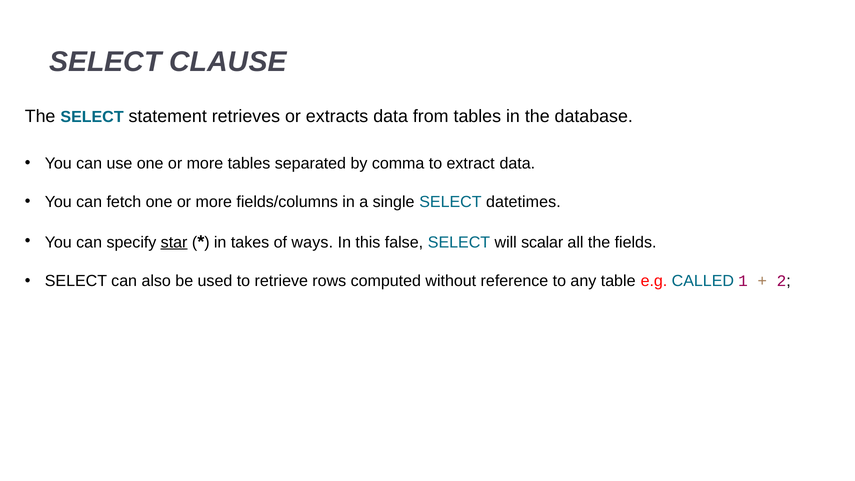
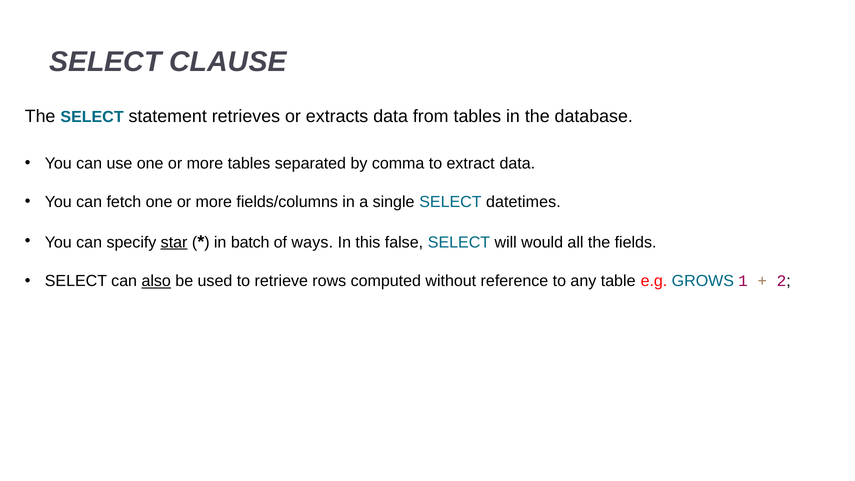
takes: takes -> batch (250, 242)
scalar: scalar -> would (542, 242)
also underline: none -> present (156, 281)
CALLED: CALLED -> GROWS (703, 281)
